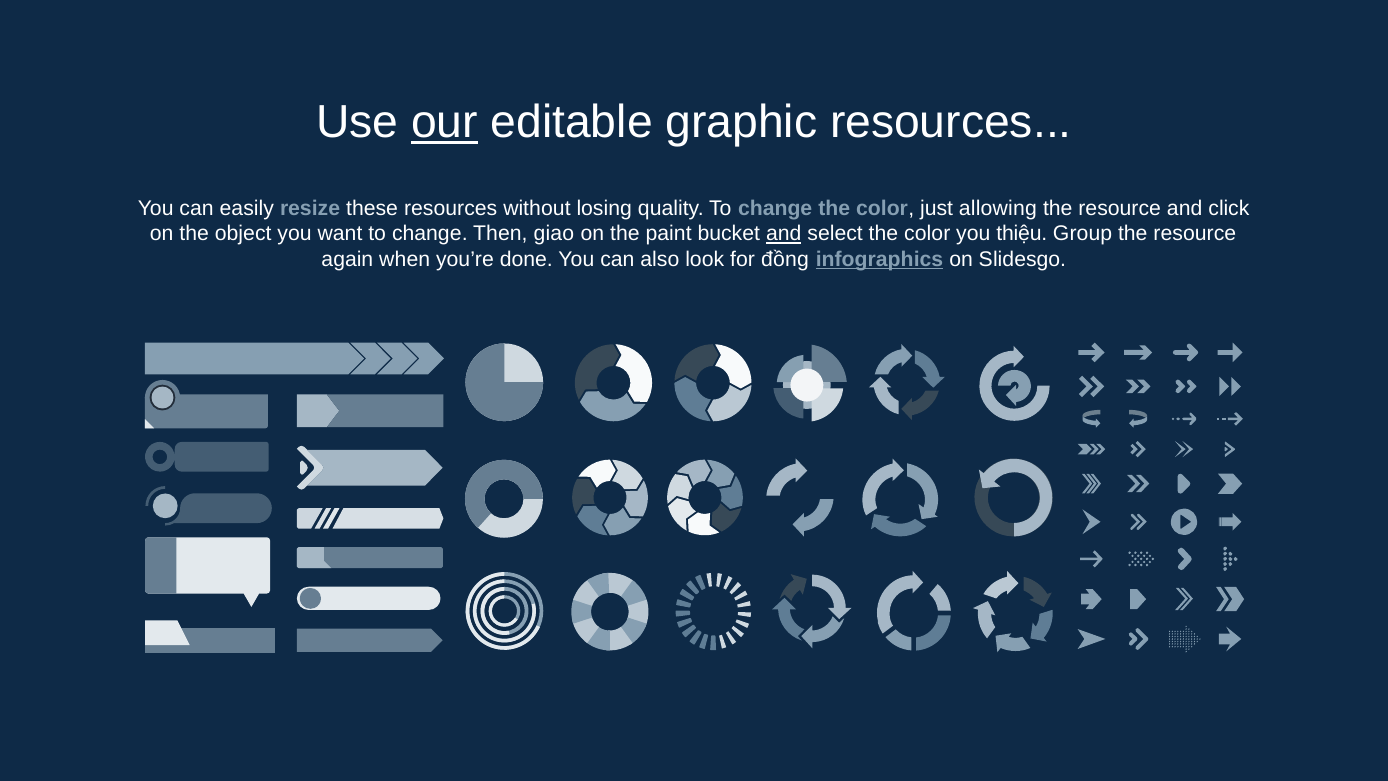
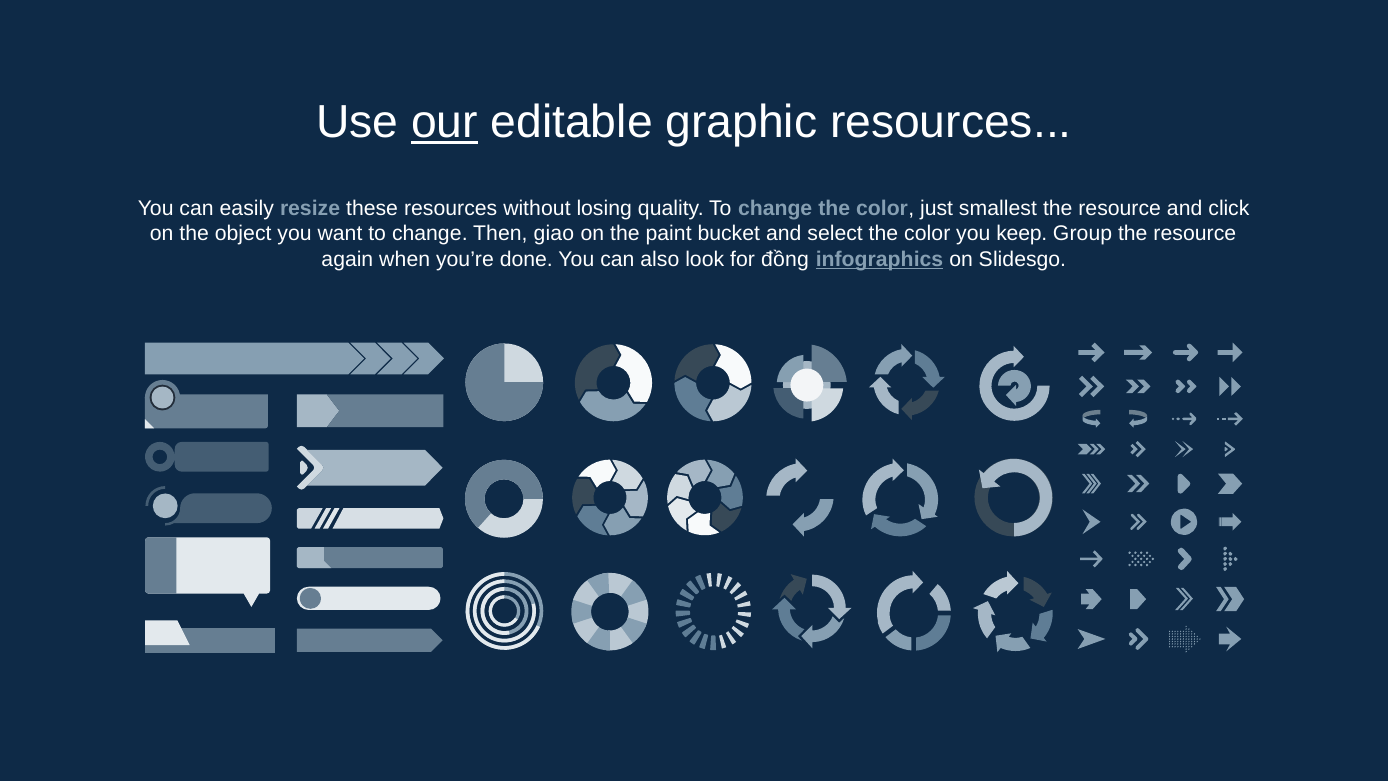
allowing: allowing -> smallest (998, 208)
and underline: present -> none (784, 234)
thiệu: thiệu -> keep (1022, 234)
